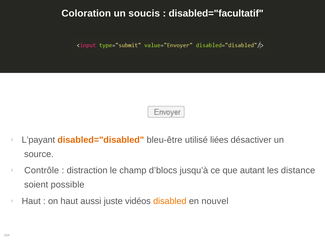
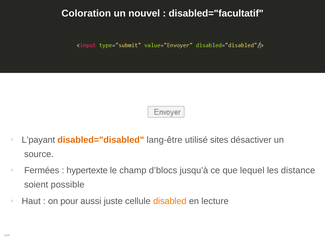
soucis: soucis -> nouvel (144, 14)
bleu-être: bleu-être -> lang-être (165, 140)
liées: liées -> sites (219, 140)
Contrôle: Contrôle -> Fermées (42, 171)
distraction: distraction -> hypertexte (87, 171)
autant: autant -> lequel (252, 171)
on haut: haut -> pour (69, 202)
vidéos: vidéos -> cellule (138, 202)
nouvel: nouvel -> lecture (215, 202)
